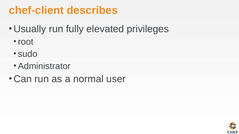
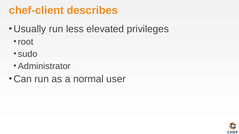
fully: fully -> less (75, 29)
